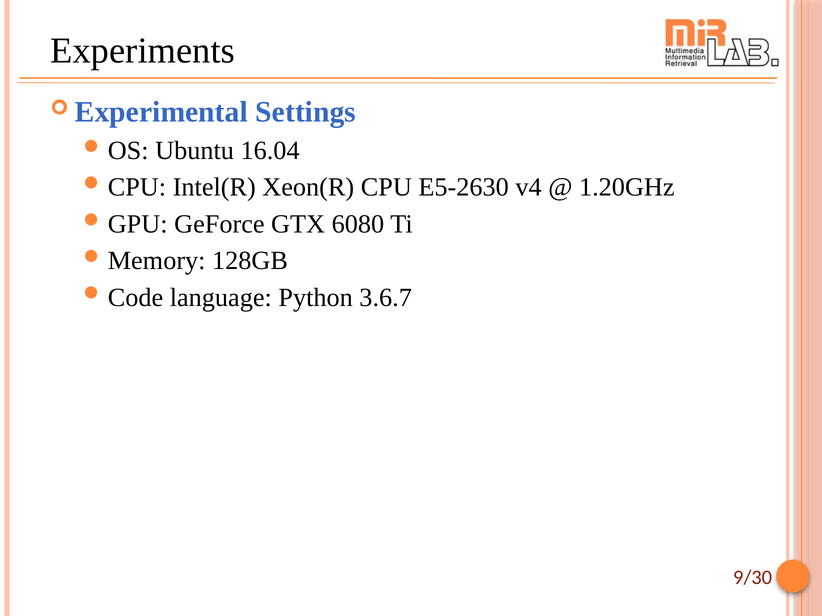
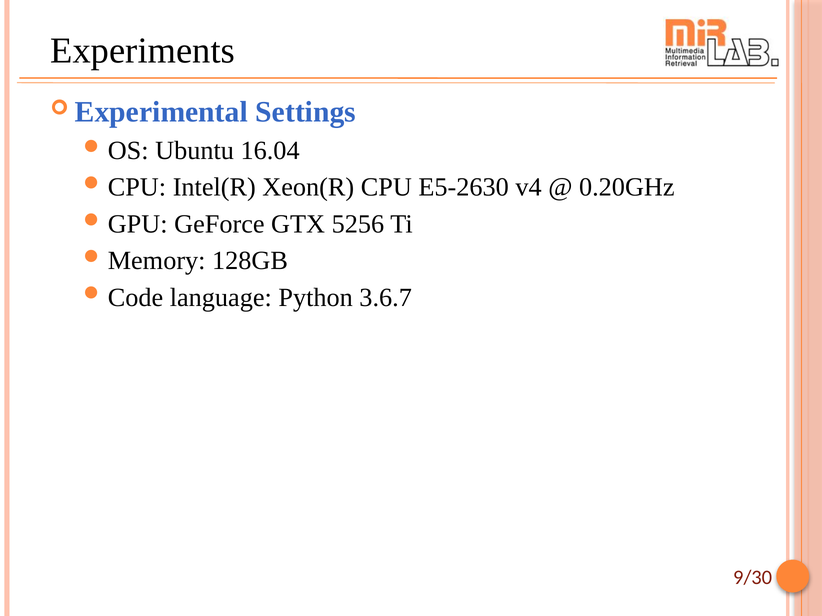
1.20GHz: 1.20GHz -> 0.20GHz (627, 187)
6080: 6080 -> 5256 (358, 224)
